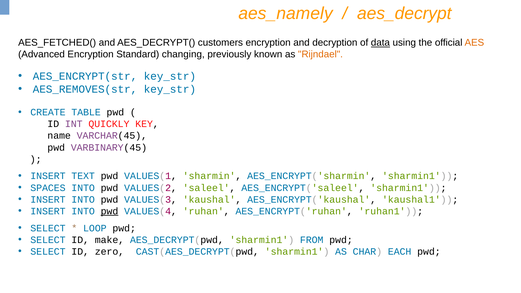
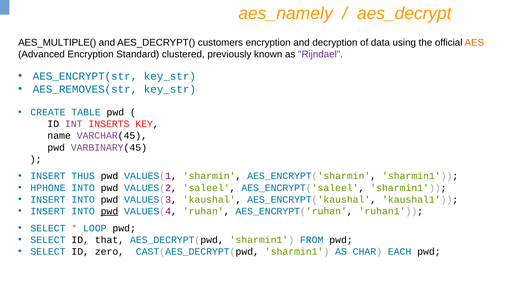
AES_FETCHED(: AES_FETCHED( -> AES_MULTIPLE( (57, 43)
data underline: present -> none (380, 43)
changing: changing -> clustered (183, 54)
Rijndael colour: orange -> purple (320, 54)
QUICKLY: QUICKLY -> INSERTS (109, 124)
TEXT: TEXT -> THUS (83, 176)
SPACES: SPACES -> HPHONE (48, 188)
make: make -> that (110, 240)
